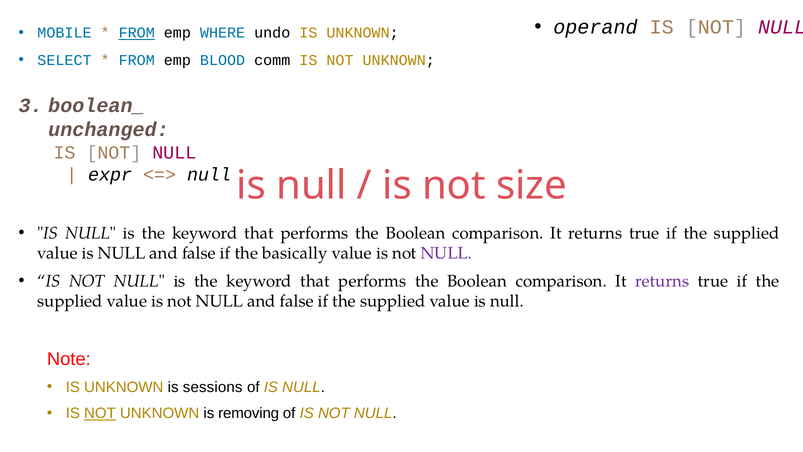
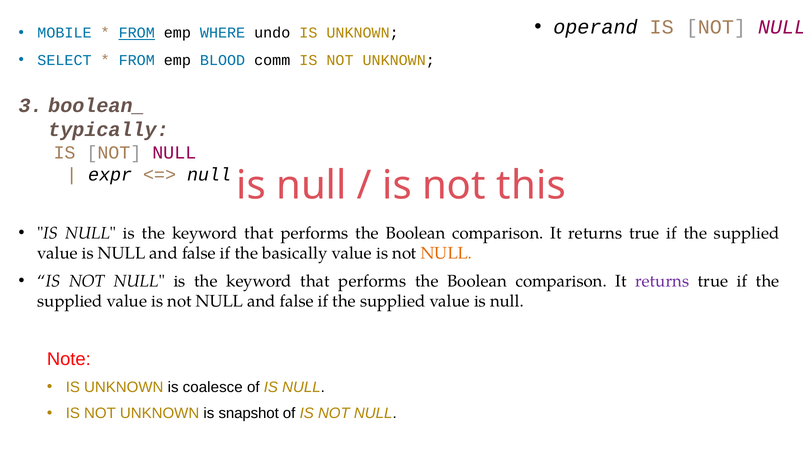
unchanged: unchanged -> typically (108, 129)
size: size -> this (531, 185)
NULL colour: purple -> orange (446, 253)
sessions: sessions -> coalesce (213, 387)
NOT underline: present -> none (100, 413)
removing: removing -> snapshot (249, 413)
